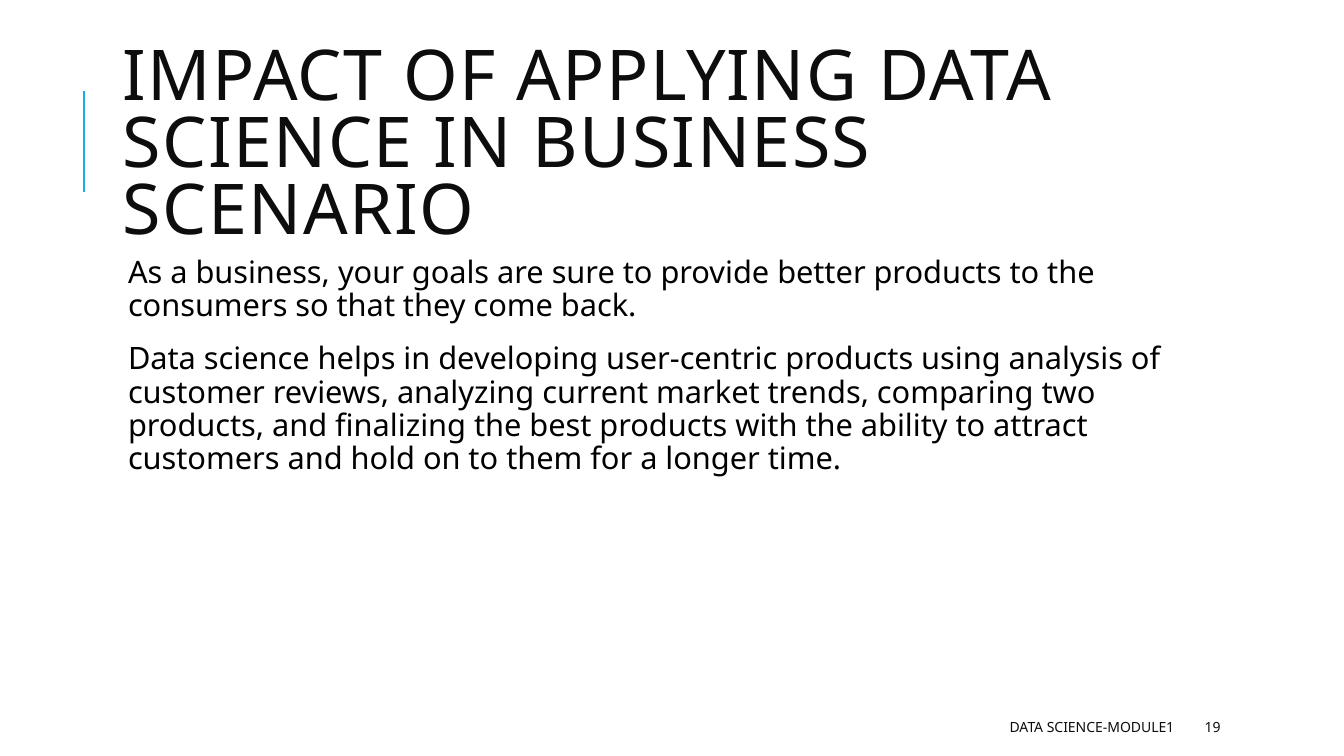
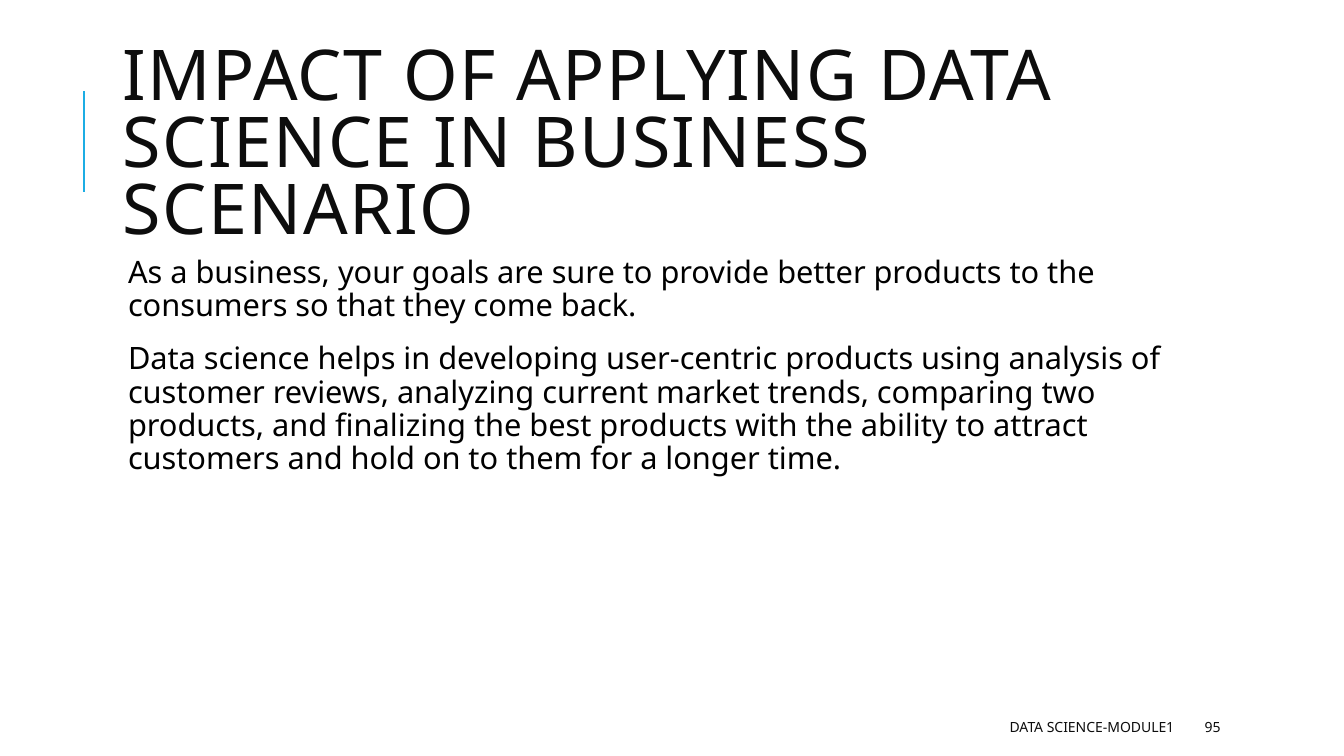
19: 19 -> 95 (1213, 728)
